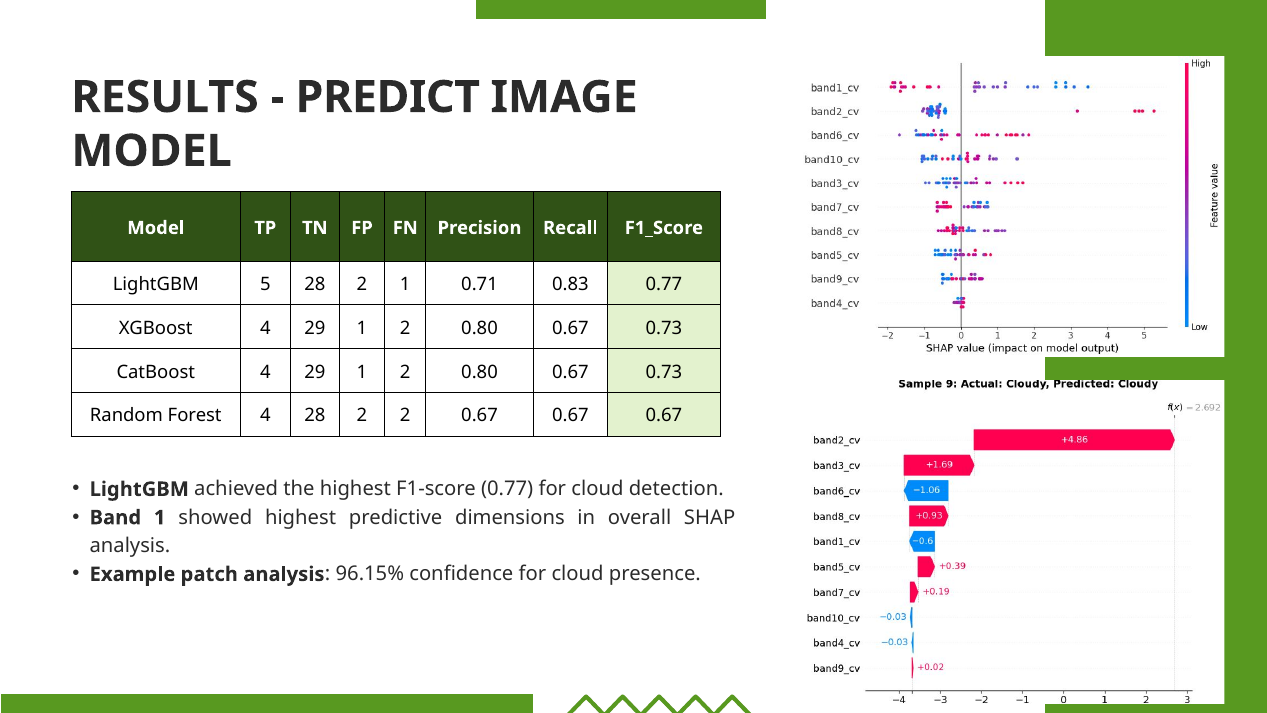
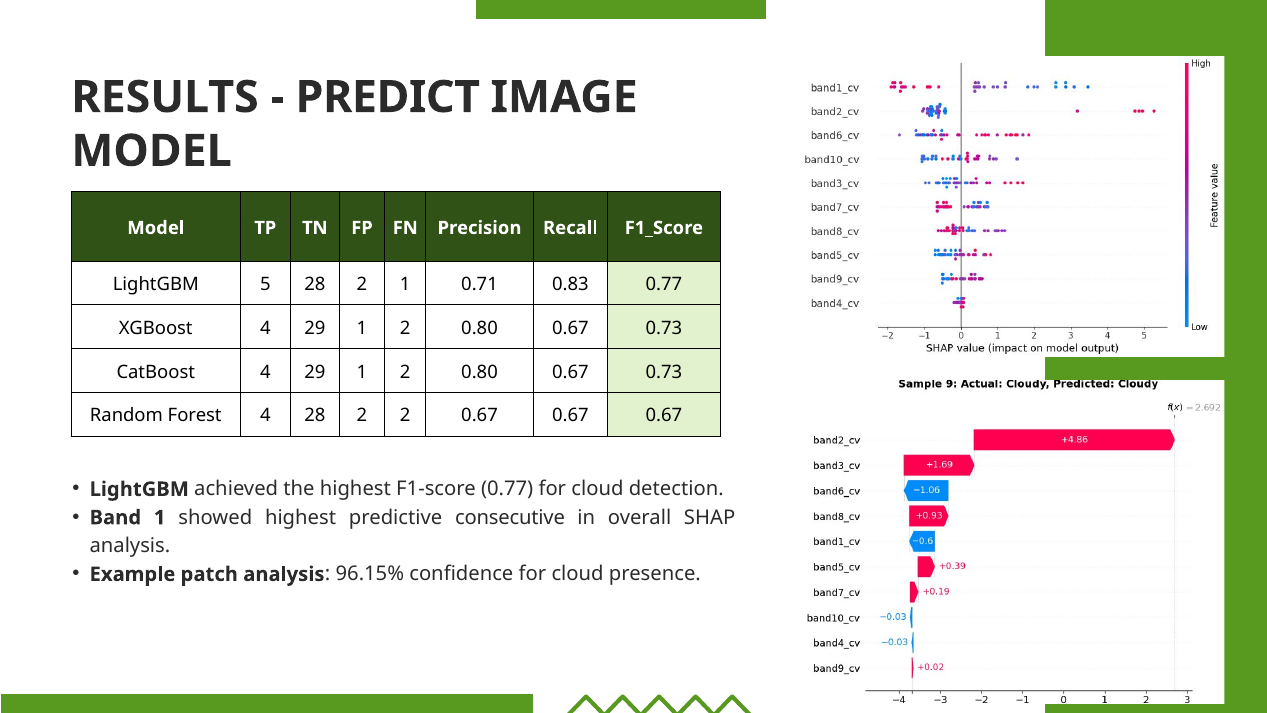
dimensions: dimensions -> consecutive (510, 517)
